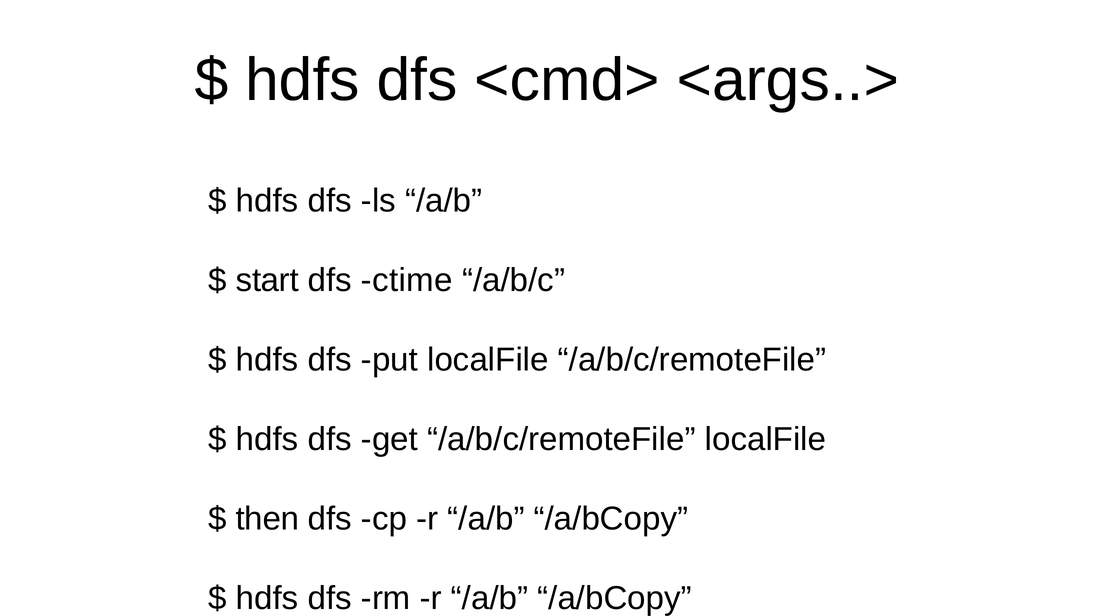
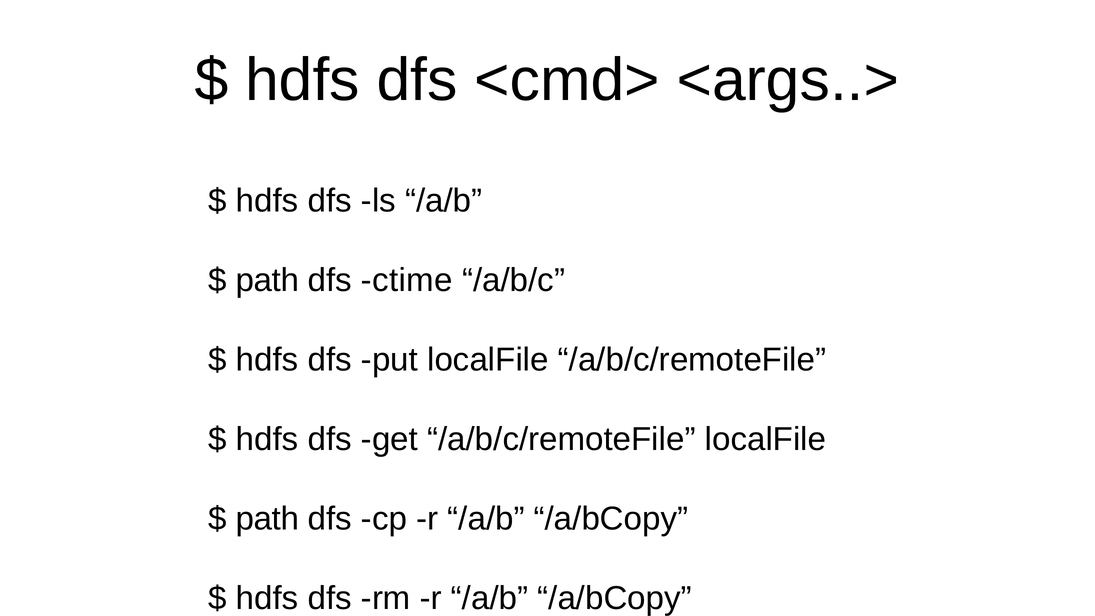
start: start -> path (267, 280)
then: then -> path (267, 519)
